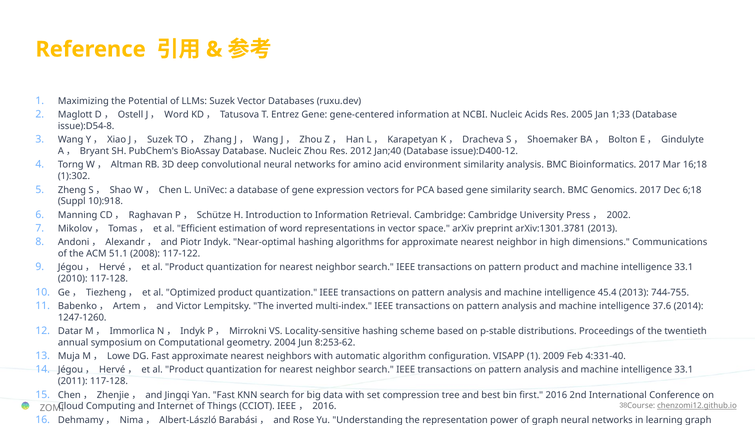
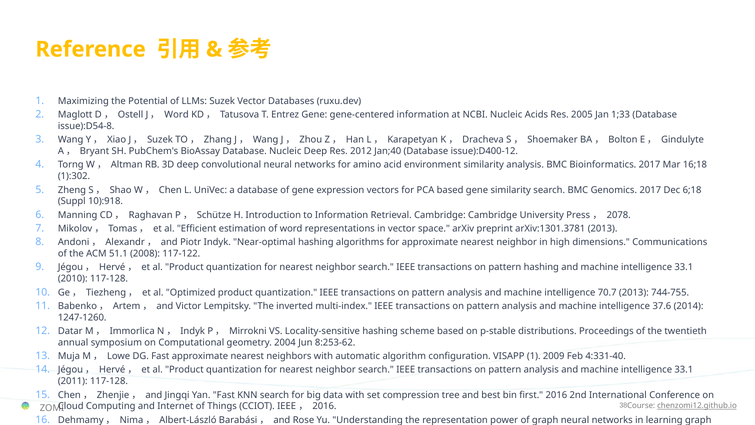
Nucleic Zhou: Zhou -> Deep (315, 151)
2002: 2002 -> 2078 (619, 215)
pattern product: product -> hashing (541, 267)
45.4: 45.4 -> 70.7 (607, 292)
